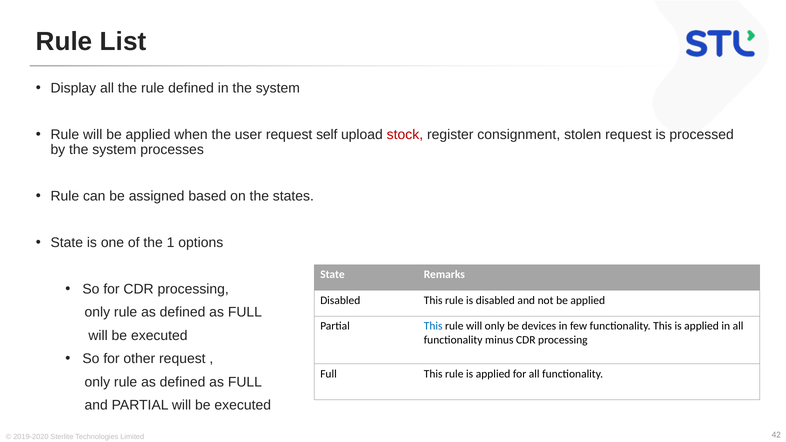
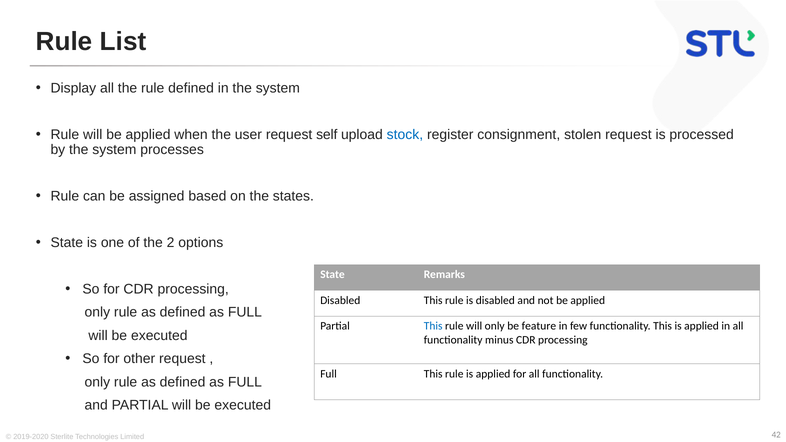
stock colour: red -> blue (405, 135)
1: 1 -> 2 (171, 243)
devices: devices -> feature (539, 326)
